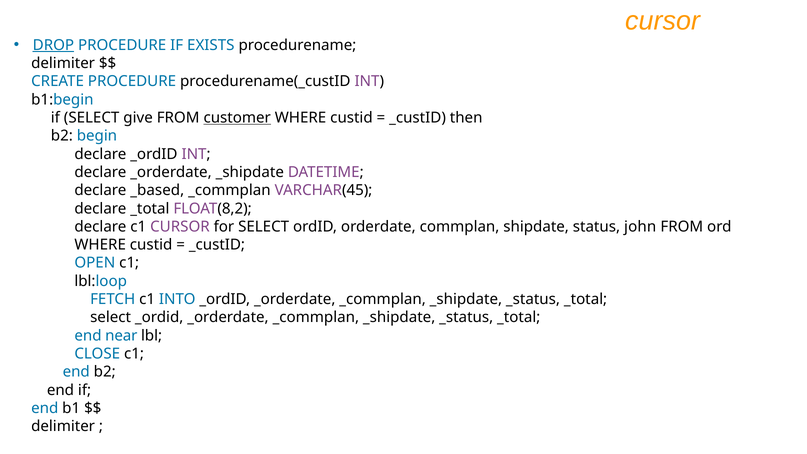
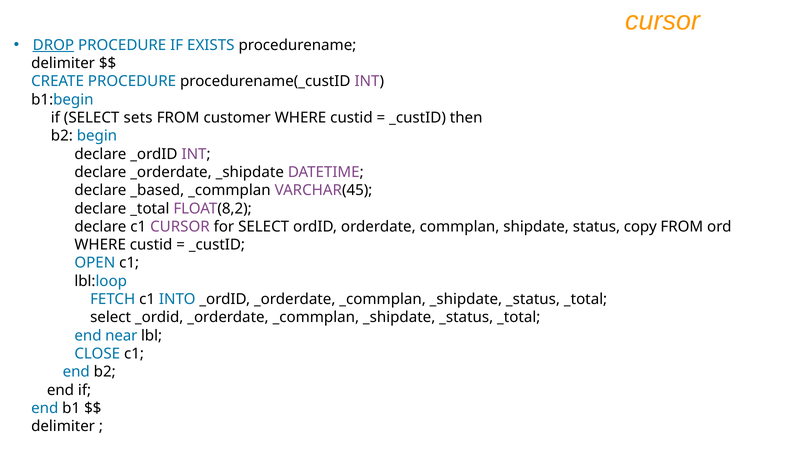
give: give -> sets (138, 118)
customer underline: present -> none (237, 118)
john: john -> copy (640, 227)
